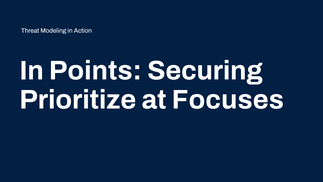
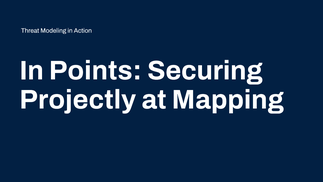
Prioritize: Prioritize -> Projectly (78, 99)
Focuses: Focuses -> Mapping (228, 99)
